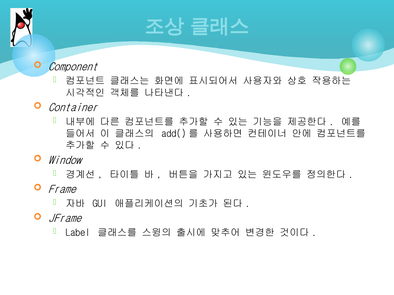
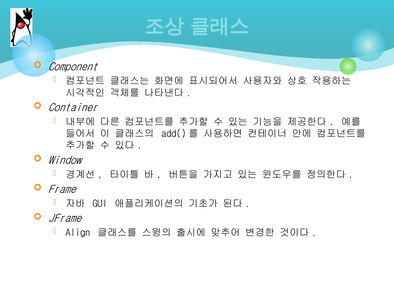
Label: Label -> Align (78, 233)
